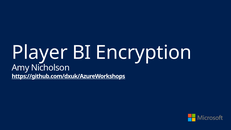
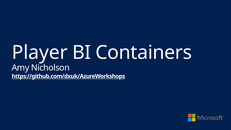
Encryption: Encryption -> Containers (144, 53)
